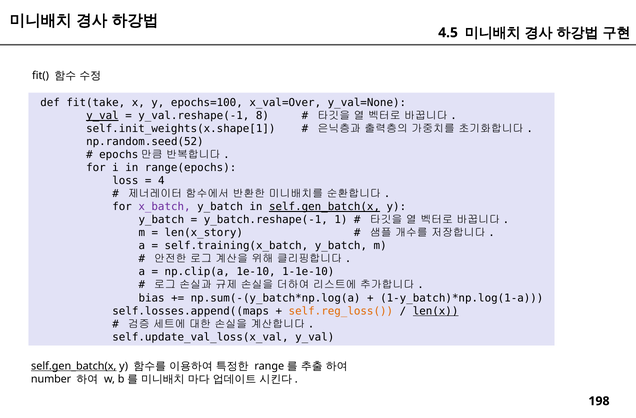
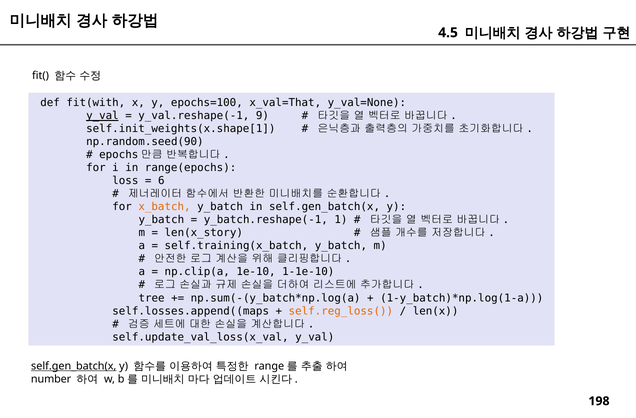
fit(take: fit(take -> fit(with (96, 103)
x_val=Over: x_val=Over -> x_val=That (285, 103)
8: 8 -> 9 (262, 116)
np.random.seed(52: np.random.seed(52 -> np.random.seed(90 (145, 142)
4: 4 -> 6 (161, 181)
x_batch colour: purple -> orange (165, 207)
self.gen_batch(x underline: present -> none (325, 207)
bias: bias -> tree (152, 298)
len(x underline: present -> none (436, 311)
